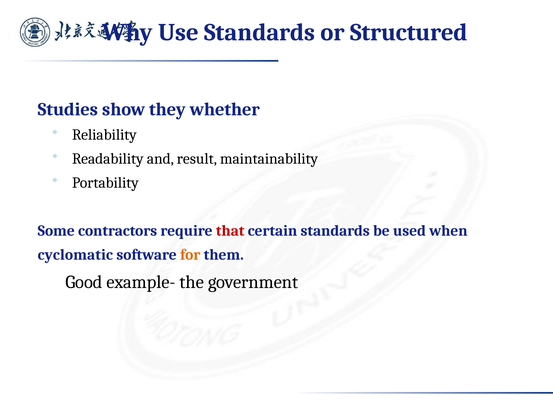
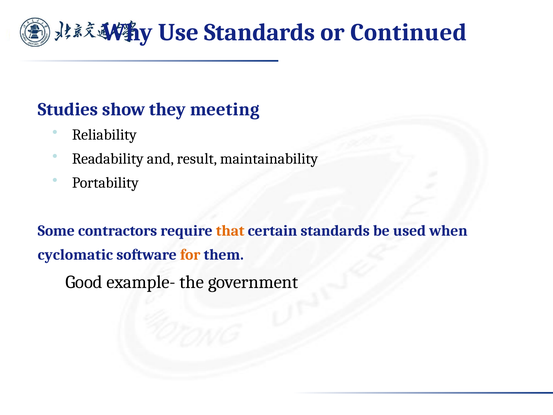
Structured: Structured -> Continued (409, 32)
whether: whether -> meeting (225, 109)
that colour: red -> orange (230, 231)
